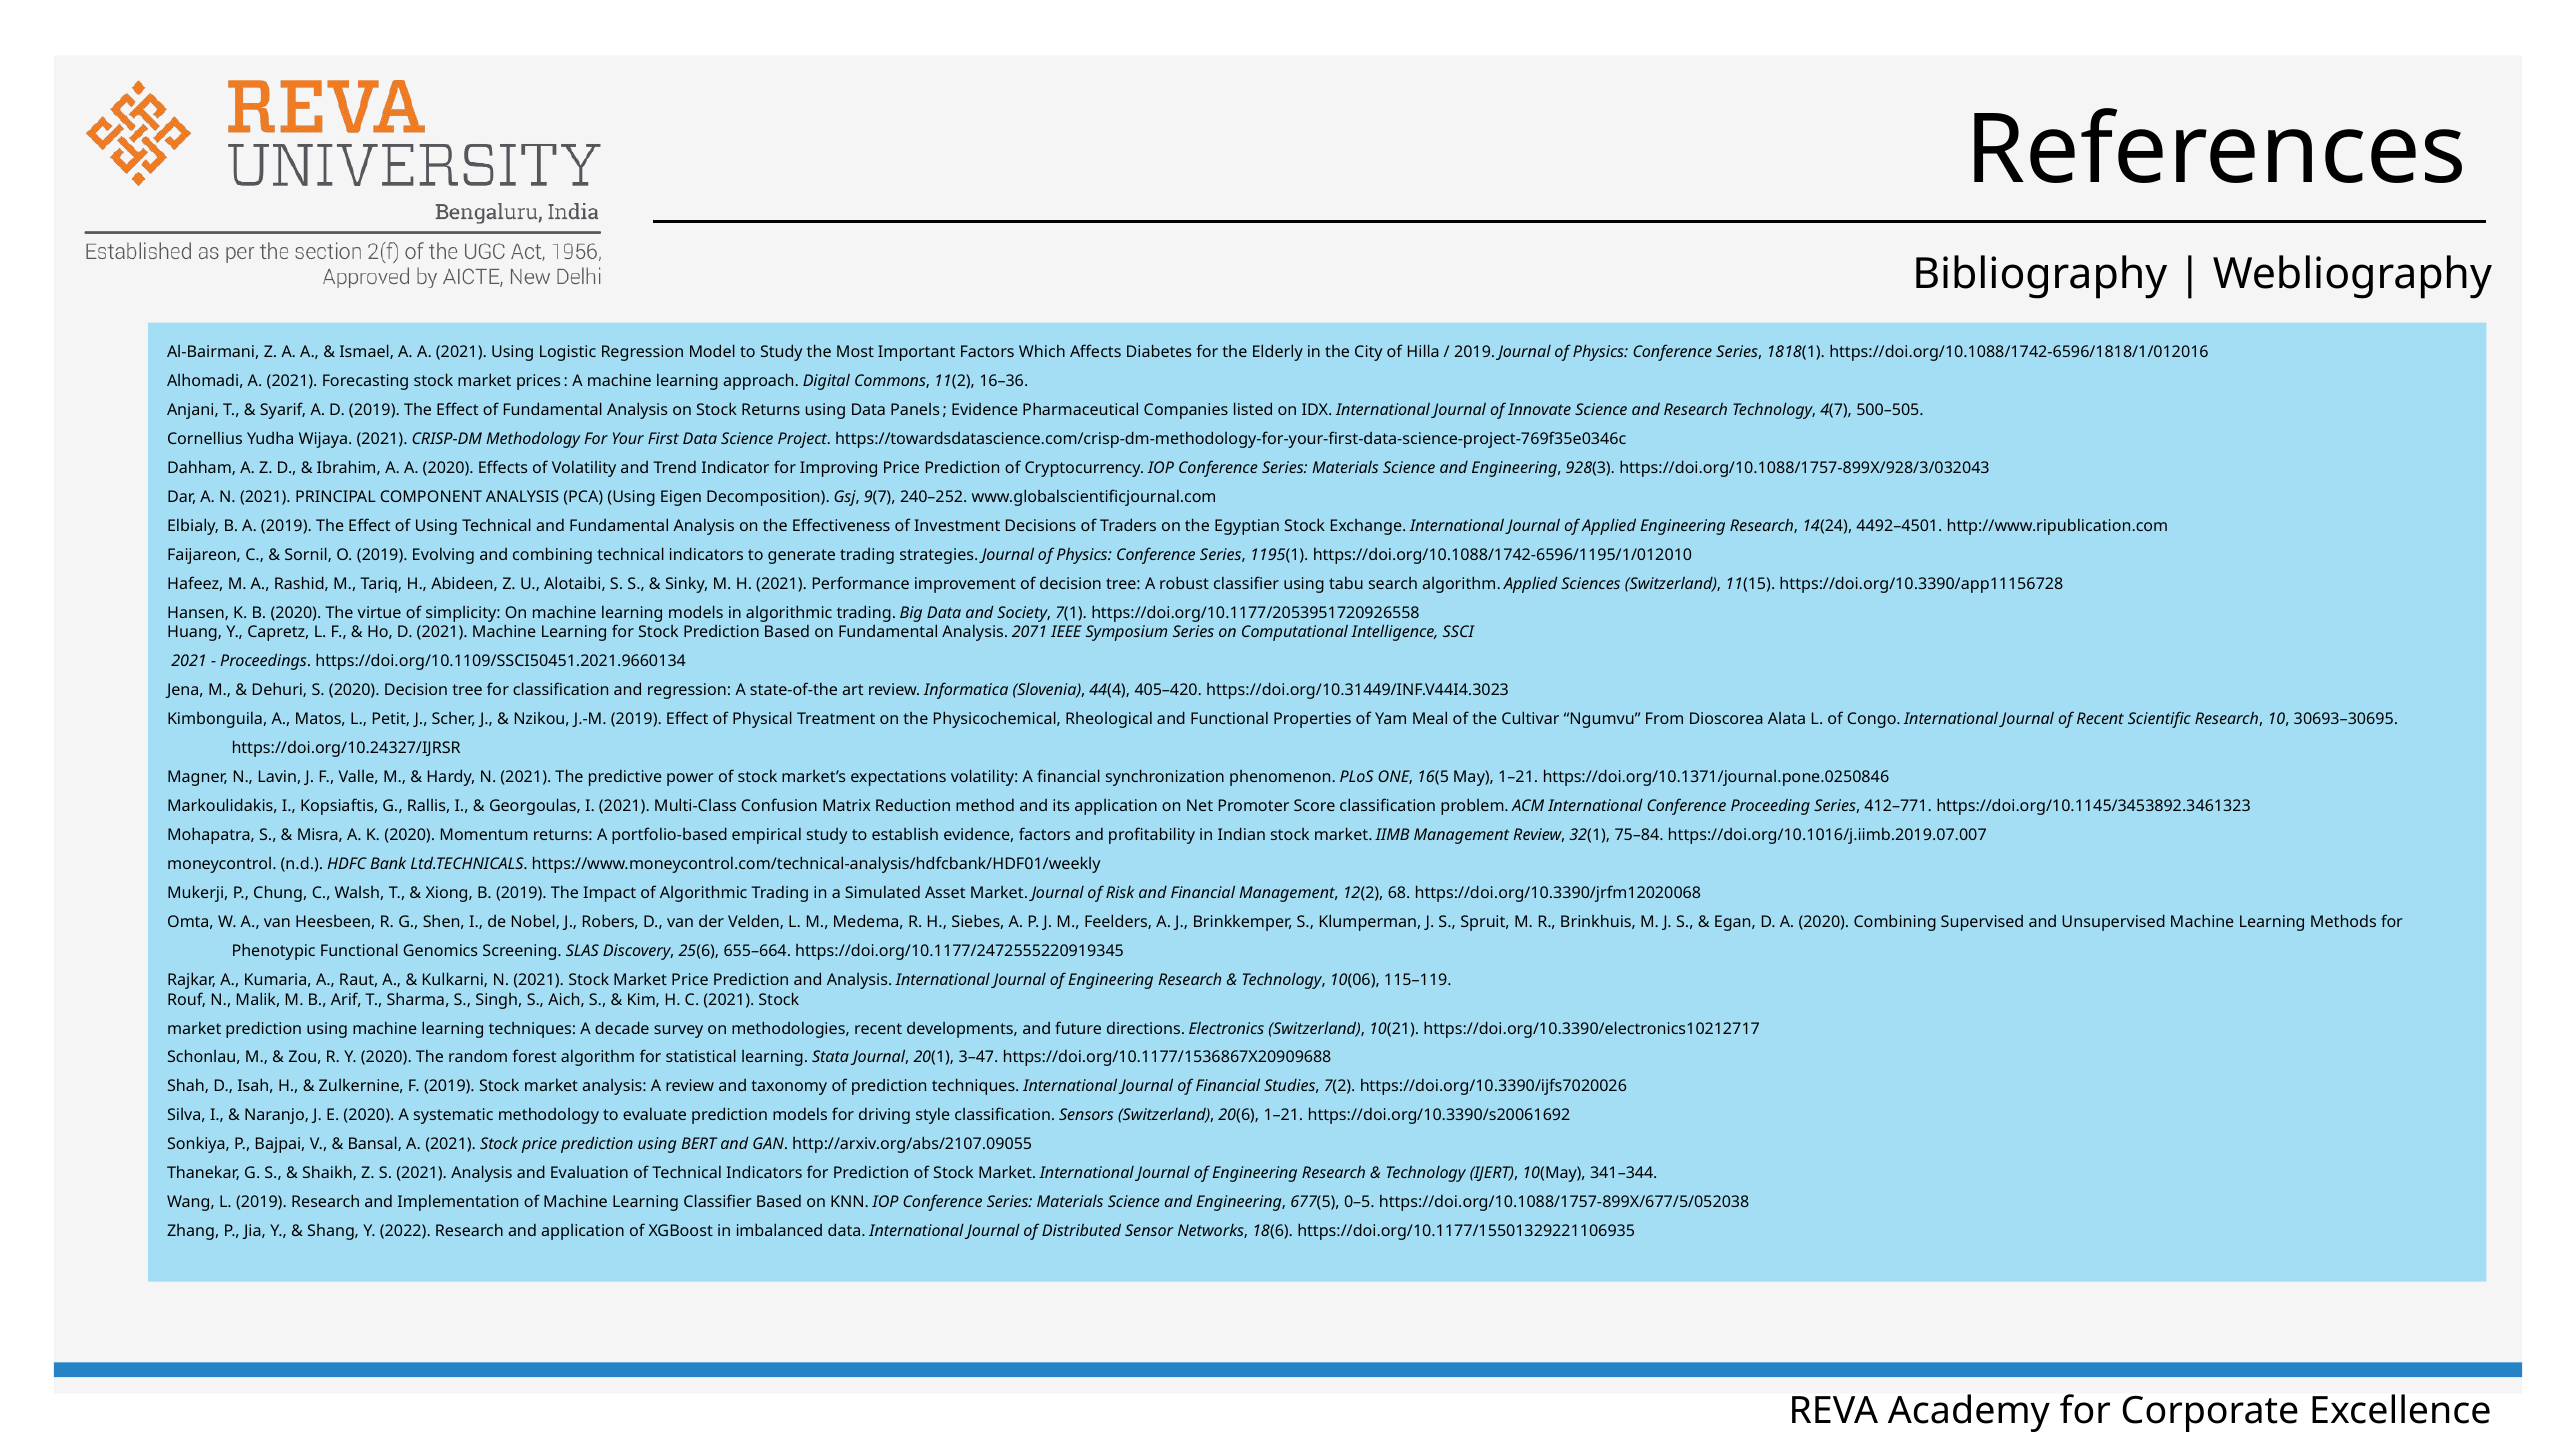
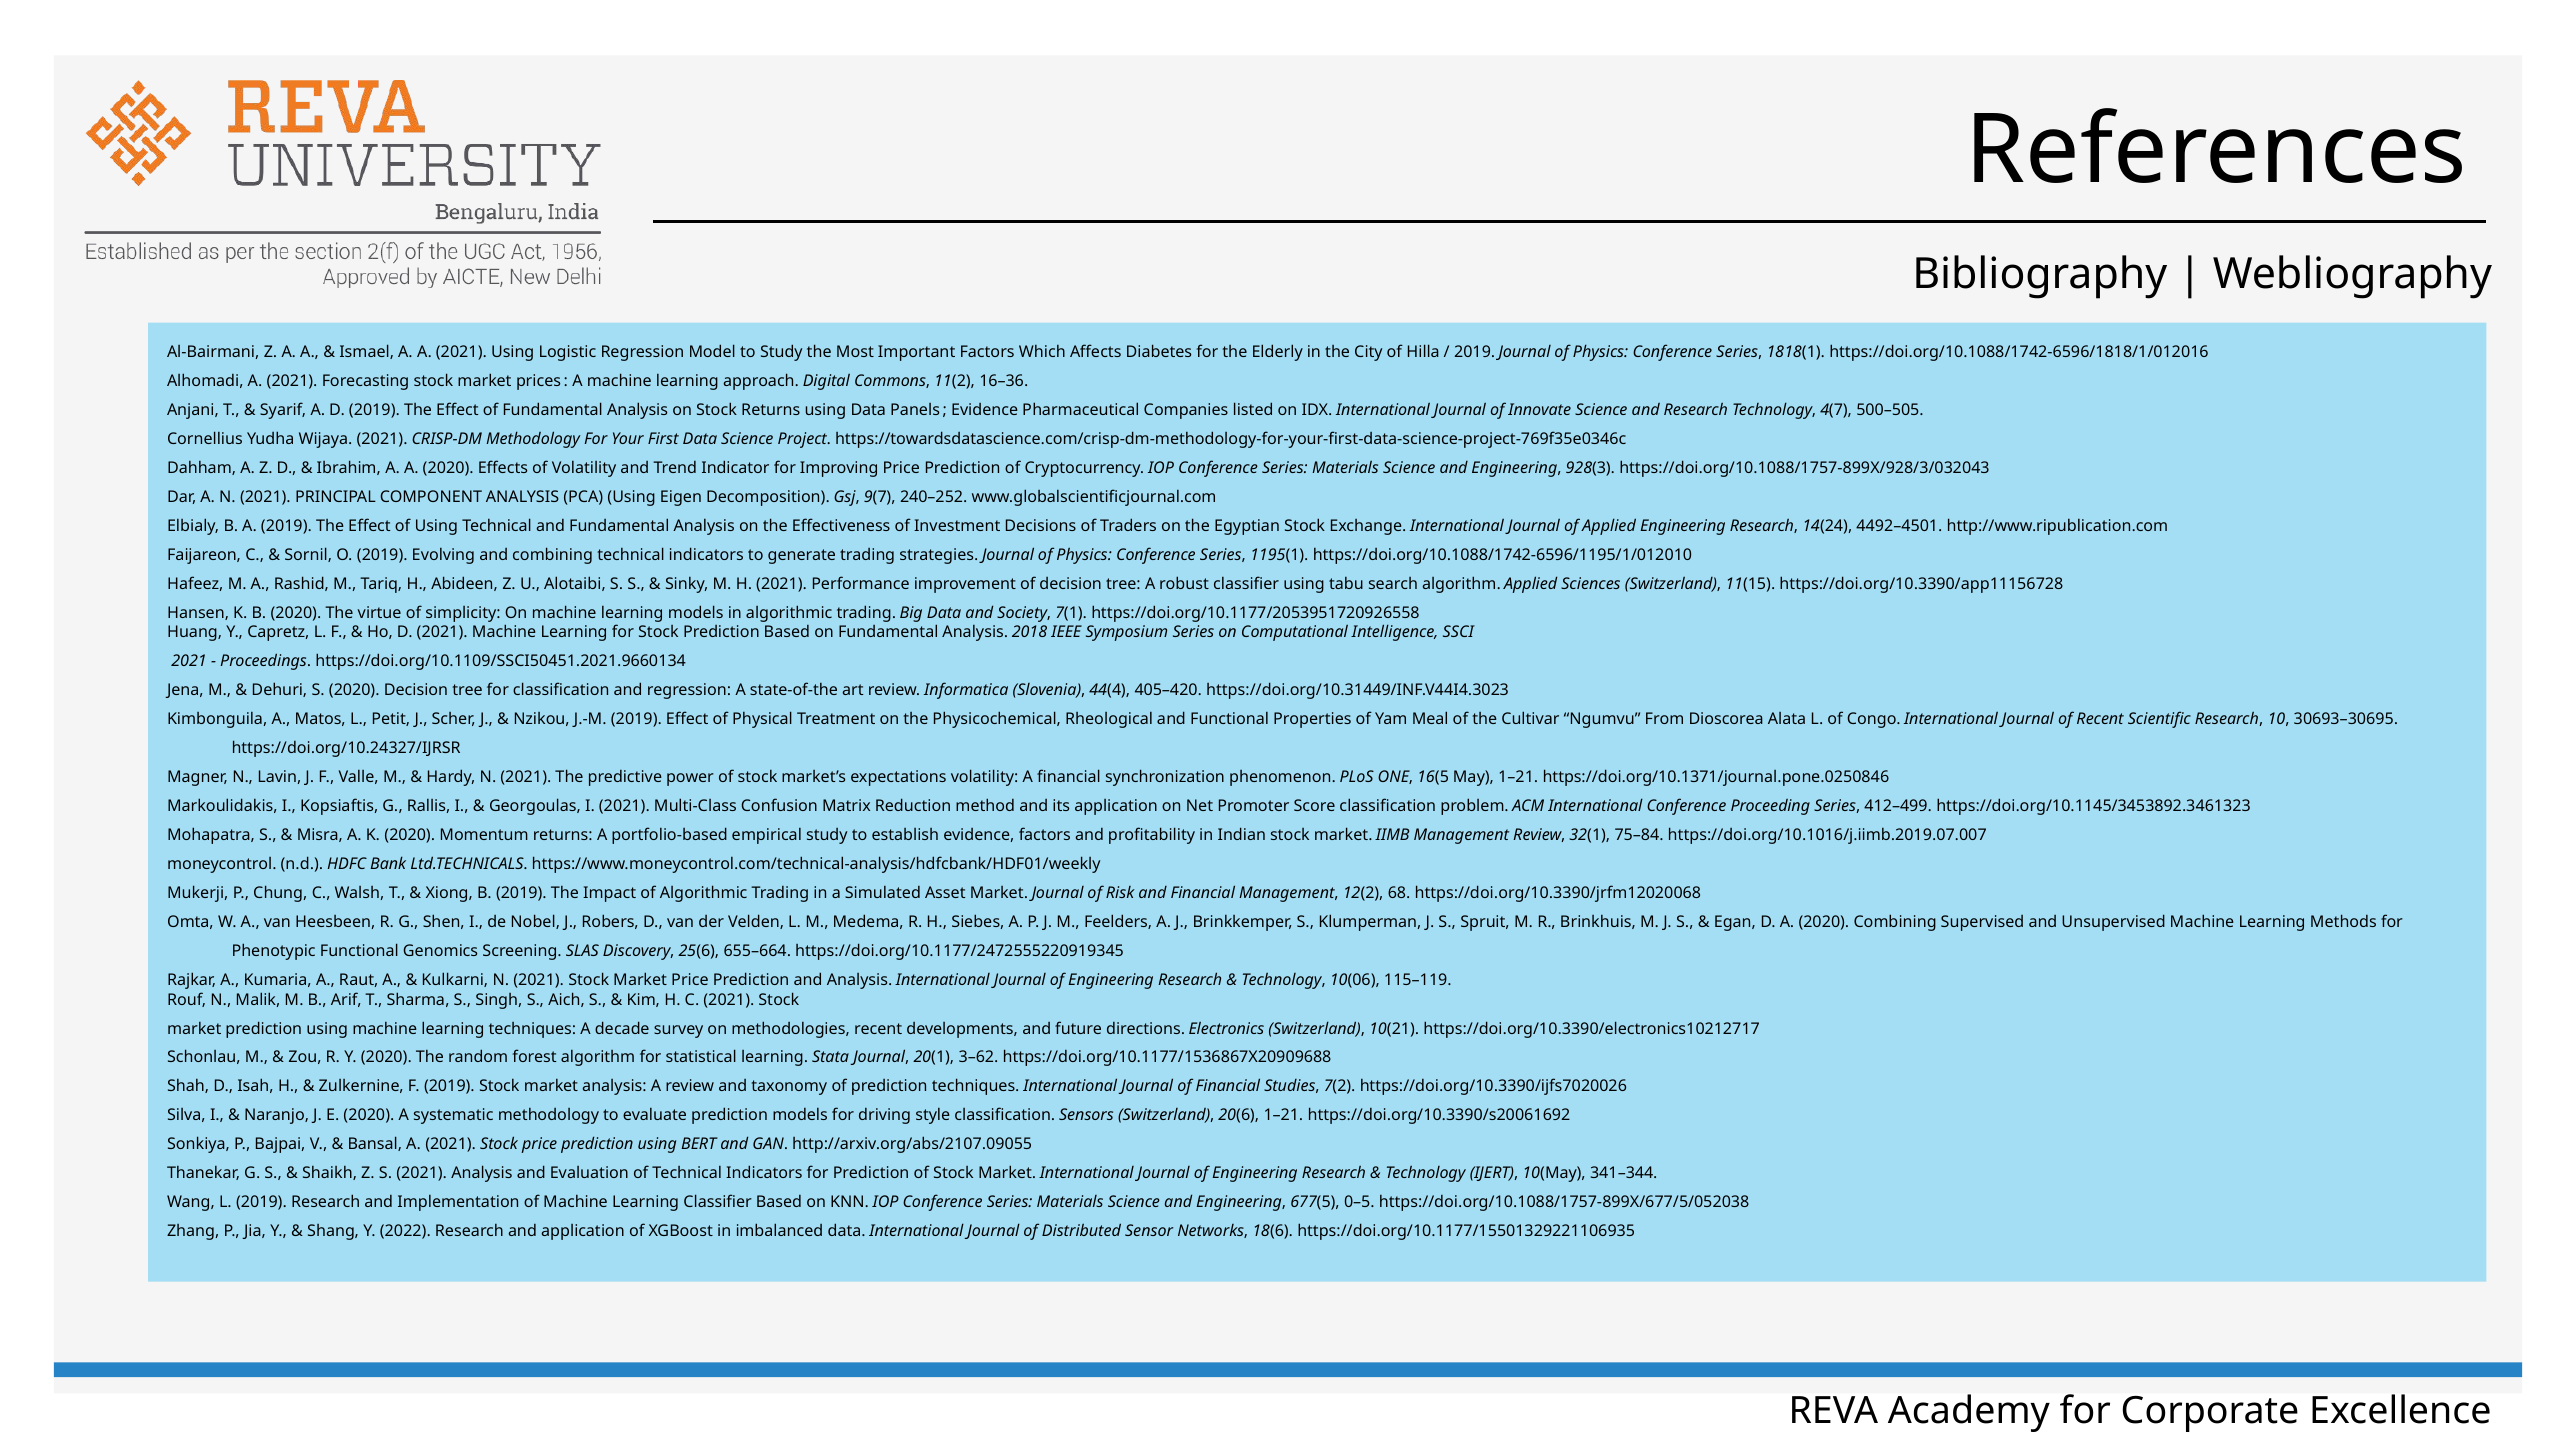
2071: 2071 -> 2018 (1029, 633)
412–771: 412–771 -> 412–499 (1898, 806)
3–47: 3–47 -> 3–62 (979, 1058)
